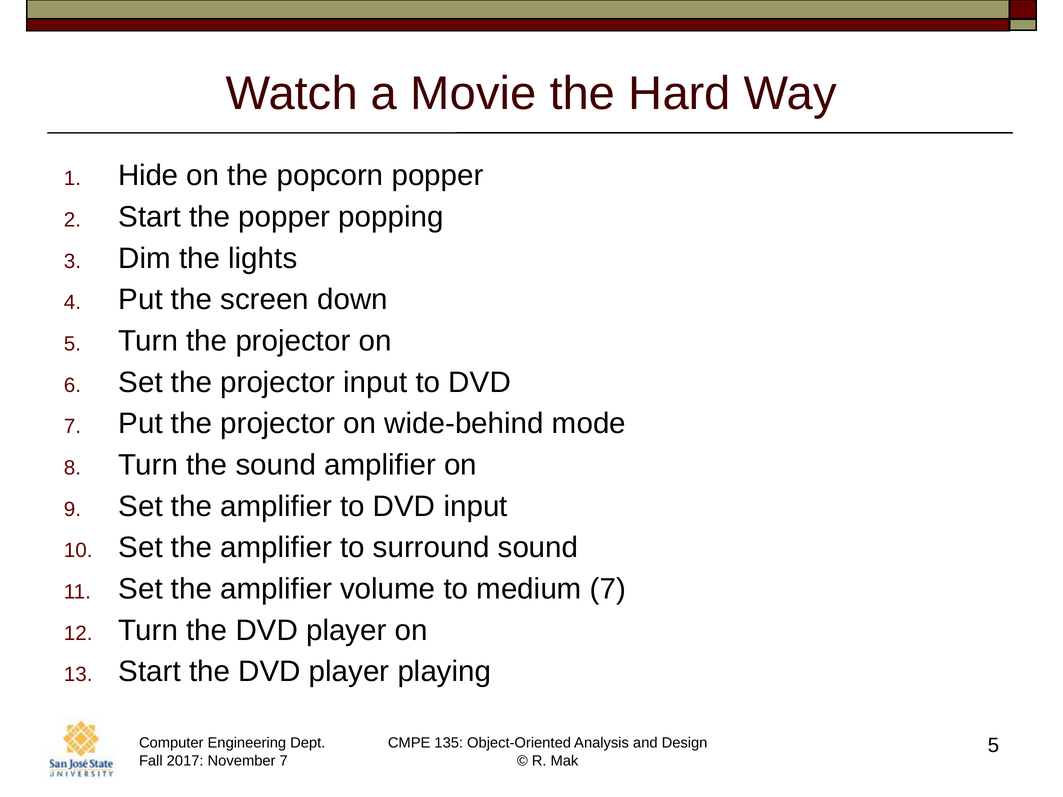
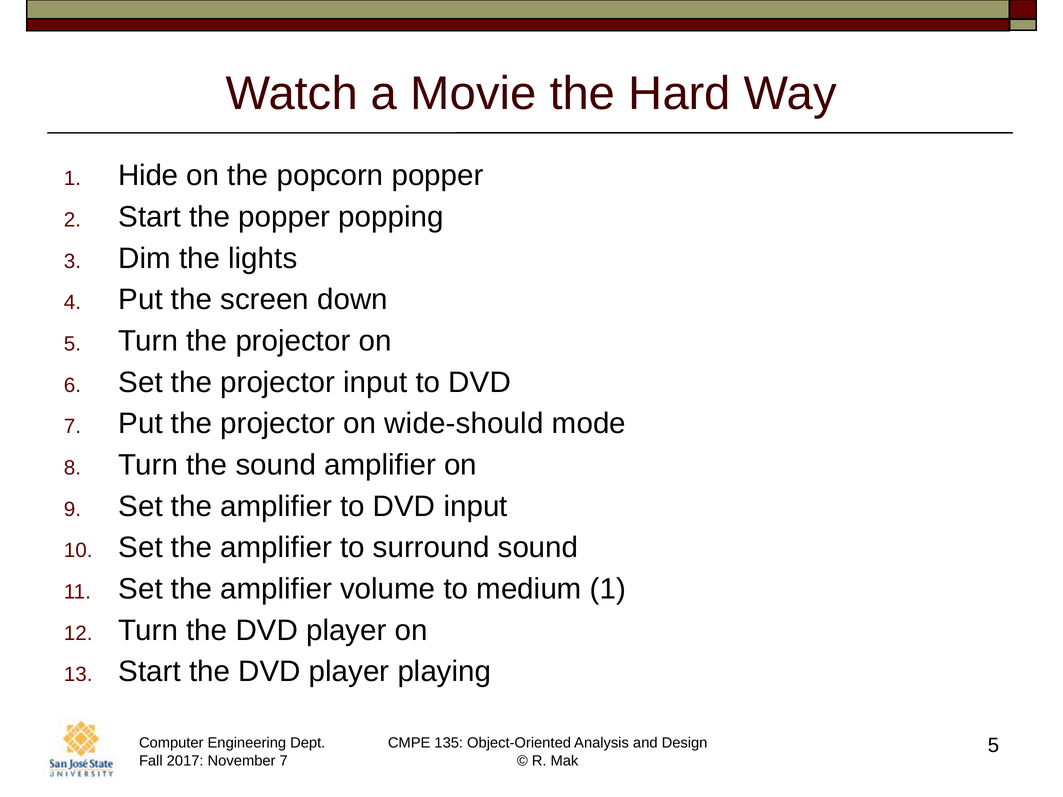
wide-behind: wide-behind -> wide-should (464, 424)
medium 7: 7 -> 1 (608, 589)
